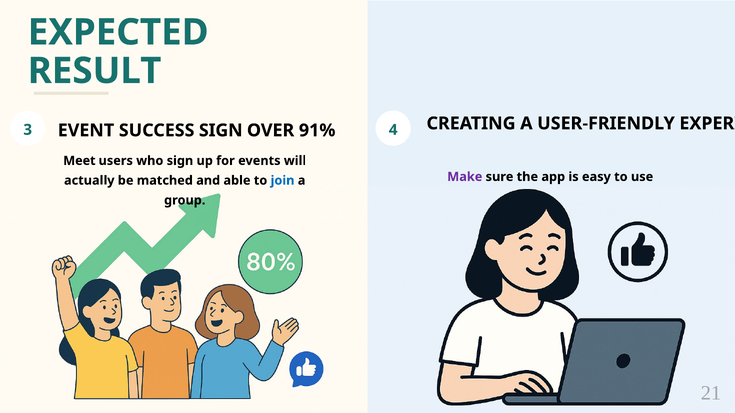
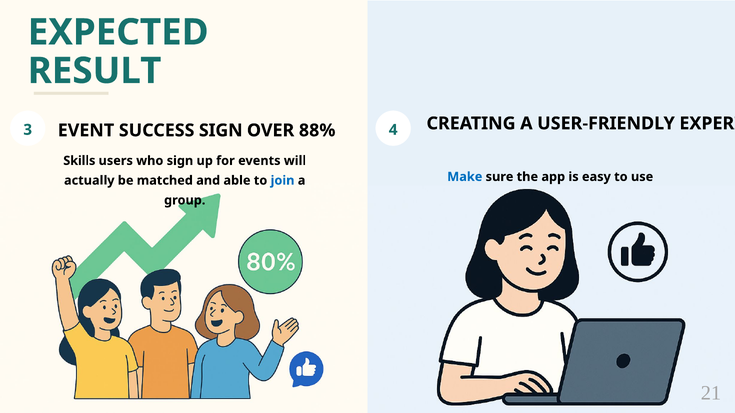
91%: 91% -> 88% (317, 131)
Meet: Meet -> Skills (79, 161)
Make colour: purple -> blue (465, 177)
